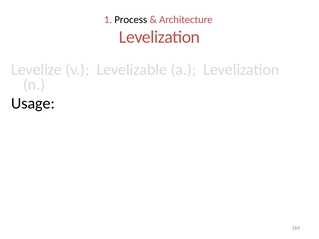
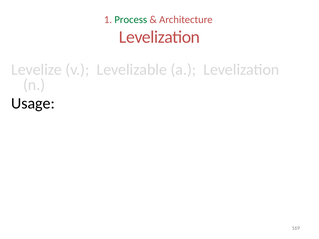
Process colour: black -> green (131, 20)
